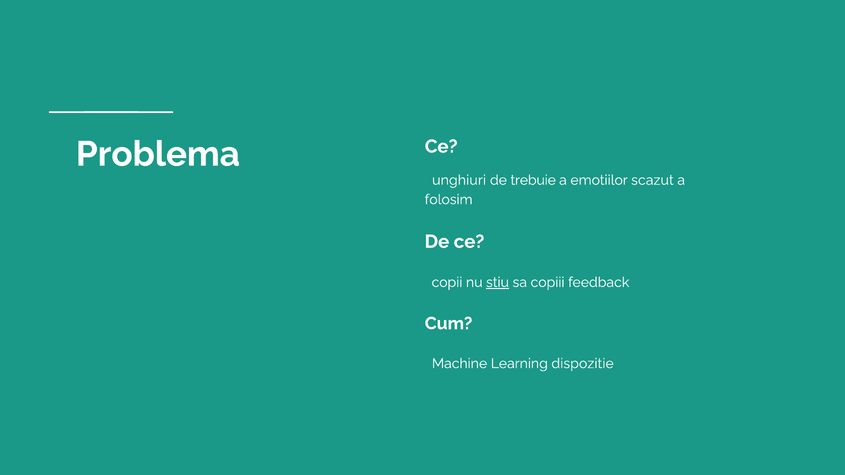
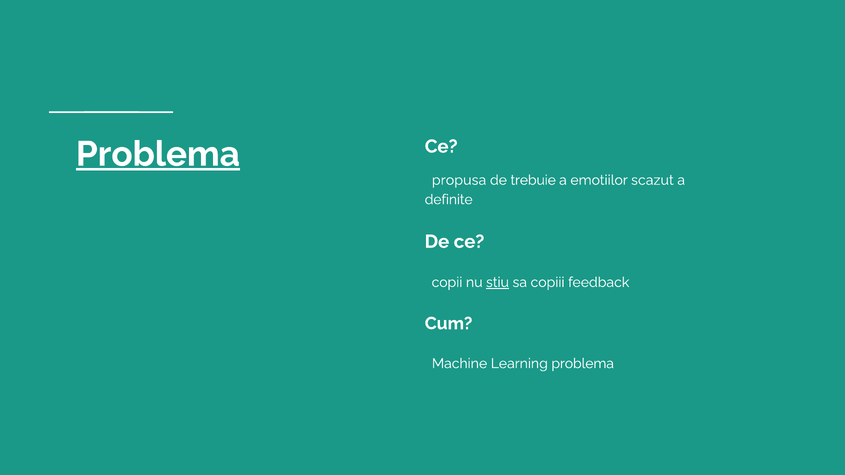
Problema underline: none -> present (158, 154)
unghiuri: unghiuri -> propusa (459, 180)
folosim: folosim -> definite (449, 200)
Learning dispozitie: dispozitie -> problema (583, 364)
